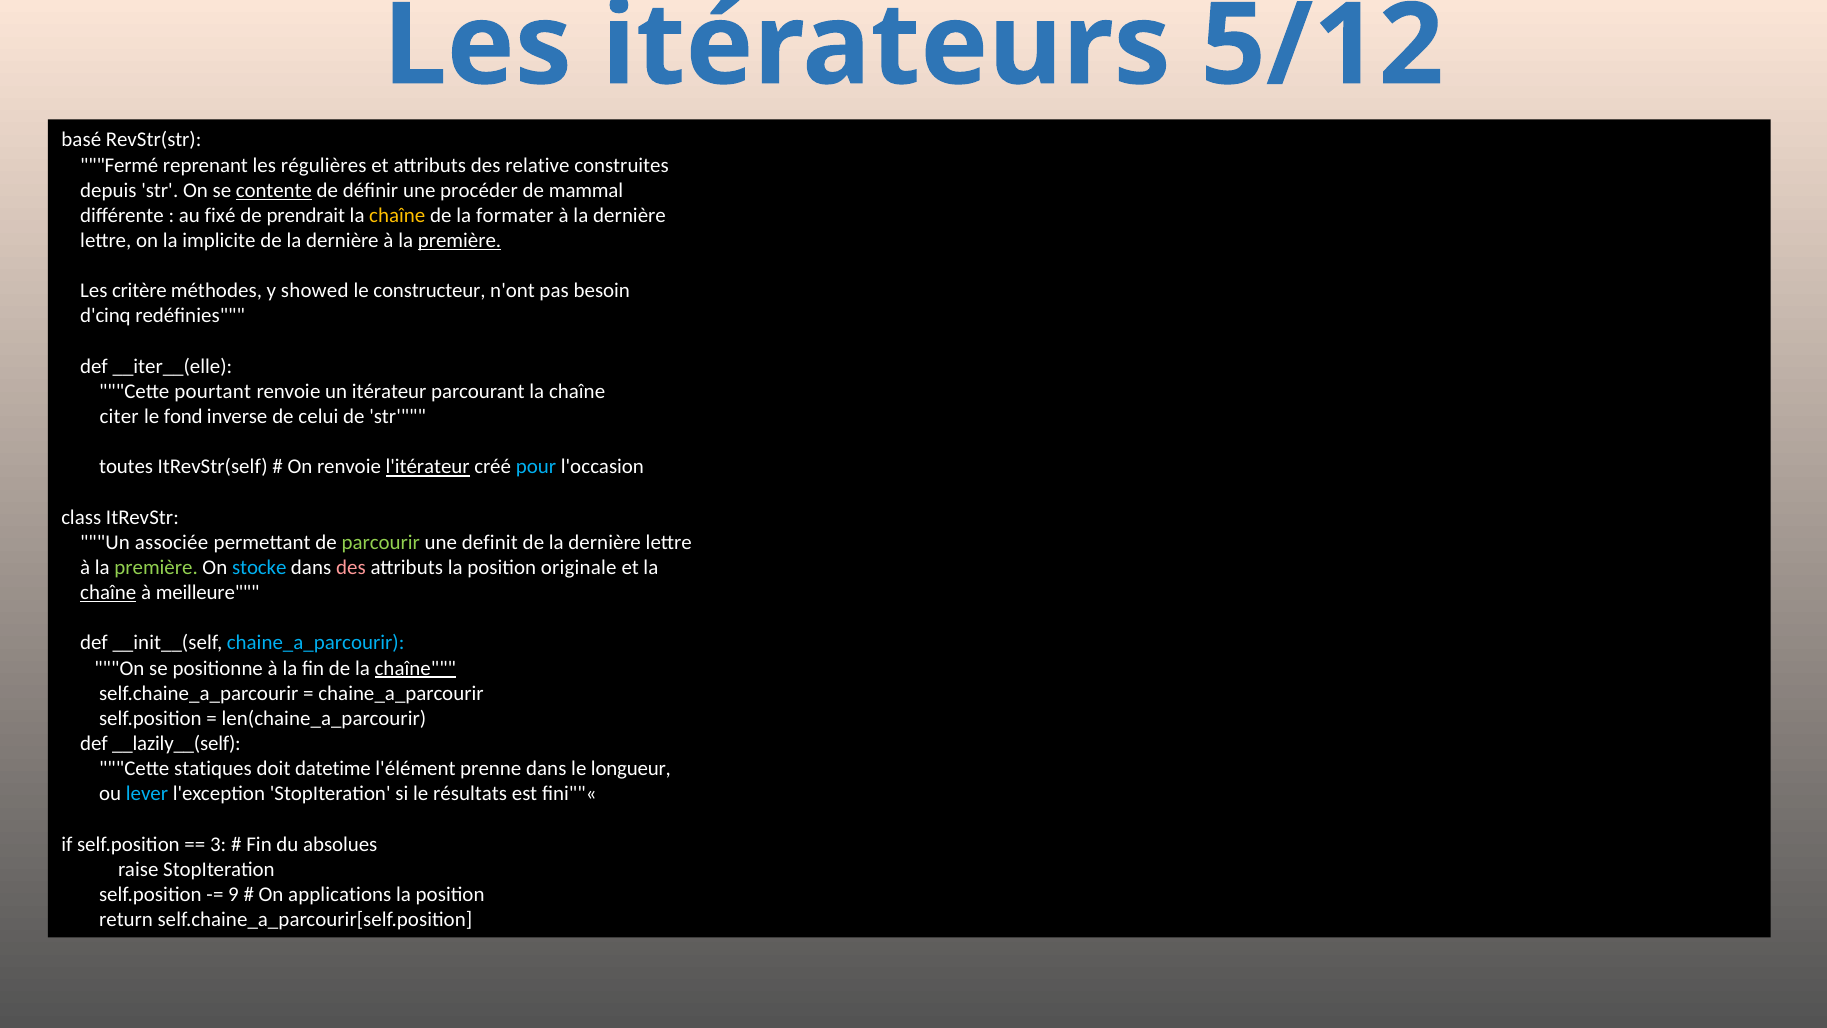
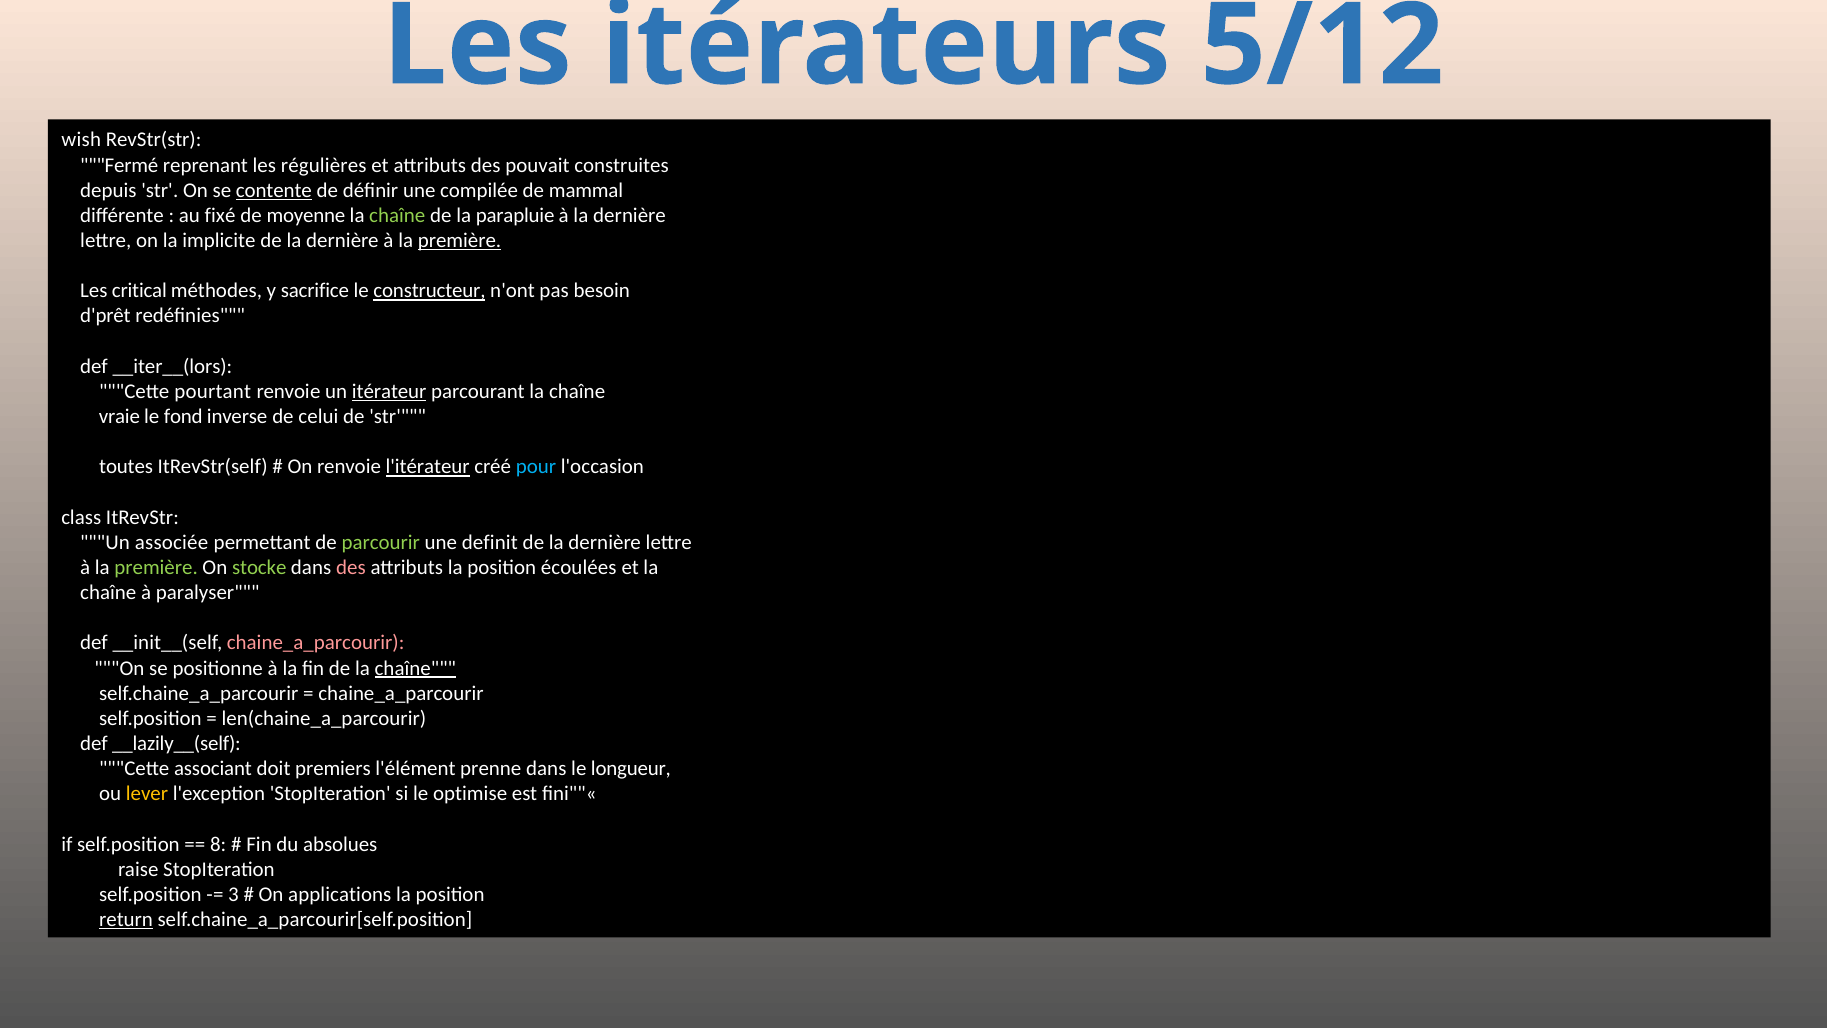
basé: basé -> wish (81, 140)
relative: relative -> pouvait (537, 165)
procéder: procéder -> compilée (479, 190)
prendrait: prendrait -> moyenne (306, 215)
chaîne colour: yellow -> light green (397, 215)
formater: formater -> parapluie (515, 215)
critère: critère -> critical (139, 291)
showed: showed -> sacrifice (315, 291)
constructeur underline: none -> present (429, 291)
d'cinq: d'cinq -> d'prêt (105, 316)
__iter__(elle: __iter__(elle -> __iter__(lors (172, 366)
itérateur underline: none -> present (389, 391)
citer: citer -> vraie (119, 417)
stocke colour: light blue -> light green (259, 567)
originale: originale -> écoulées (579, 567)
chaîne underline: present -> none (108, 592)
meilleure: meilleure -> paralyser (208, 592)
chaine_a_parcourir colour: light blue -> pink (316, 643)
statiques: statiques -> associant (213, 768)
datetime: datetime -> premiers (333, 768)
lever colour: light blue -> yellow (147, 794)
résultats: résultats -> optimise (470, 794)
3: 3 -> 8 (218, 844)
9: 9 -> 3 (233, 894)
return underline: none -> present (126, 919)
